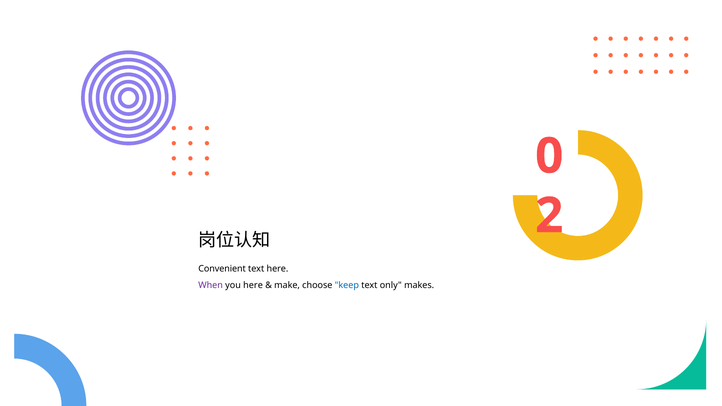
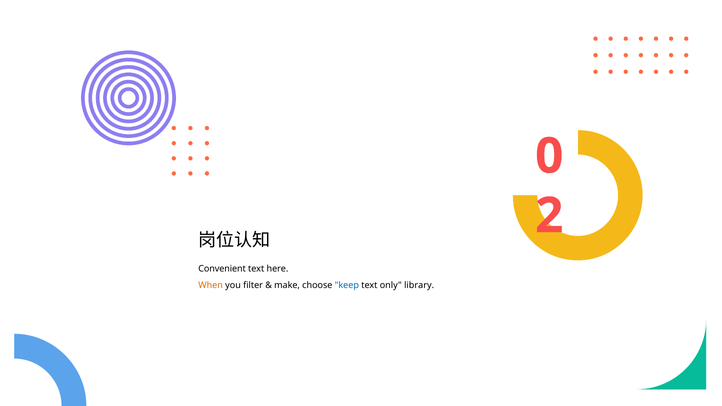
When colour: purple -> orange (211, 285)
you here: here -> filter (253, 285)
makes: makes -> library (419, 285)
